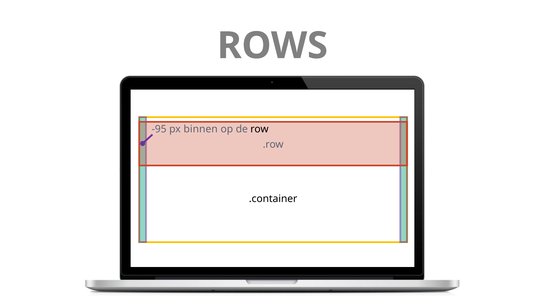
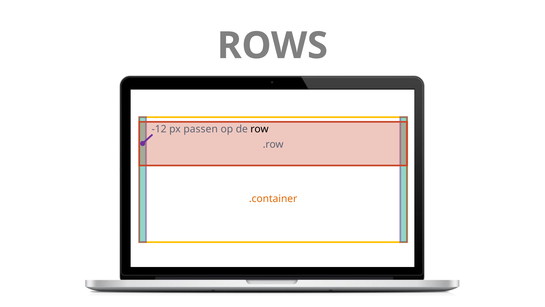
-95: -95 -> -12 (159, 129)
binnen: binnen -> passen (201, 129)
.container colour: black -> orange (273, 198)
